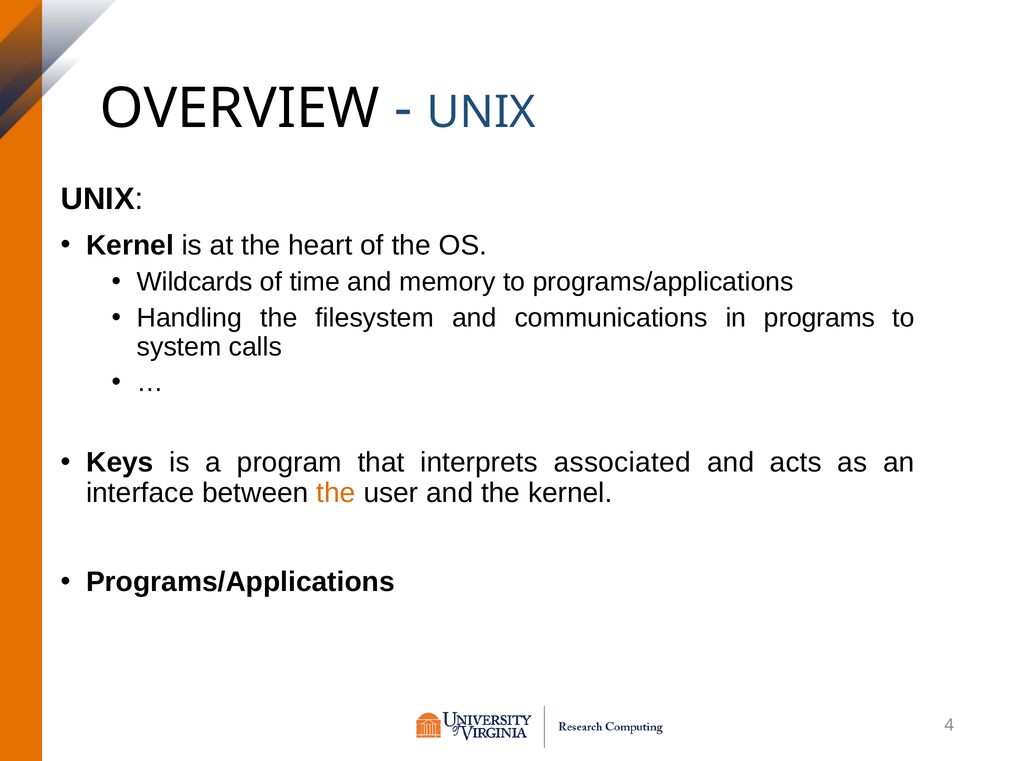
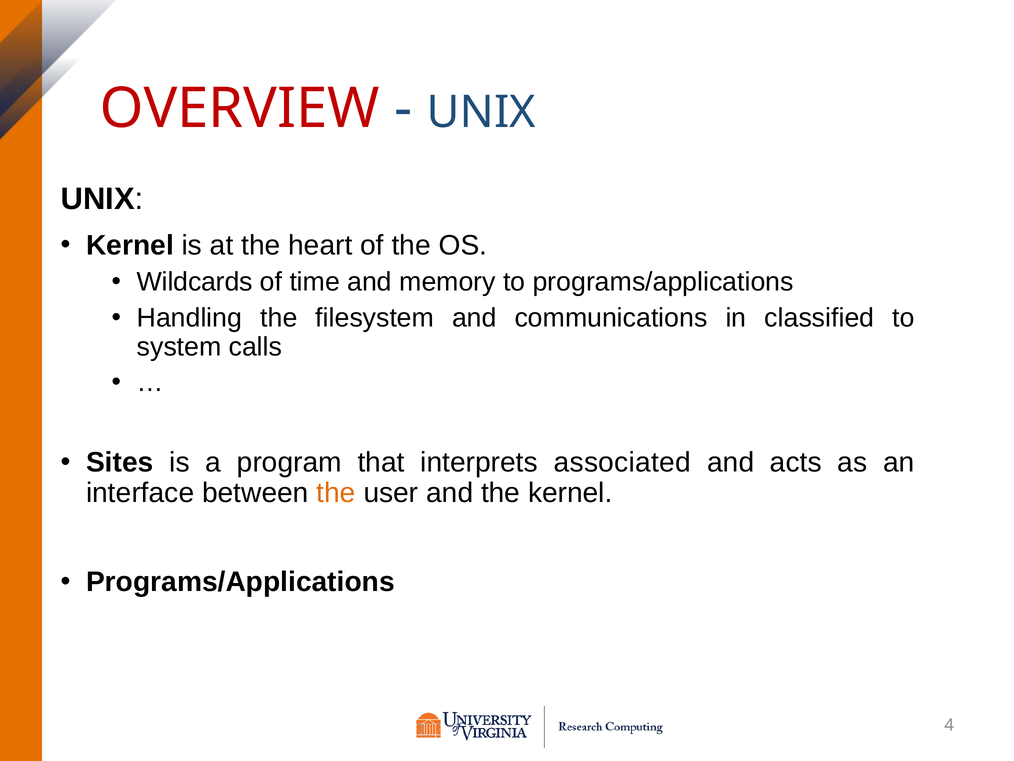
OVERVIEW colour: black -> red (240, 109)
programs: programs -> classified (819, 318)
Keys: Keys -> Sites (120, 462)
